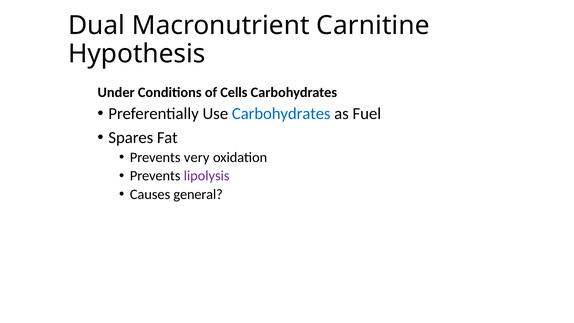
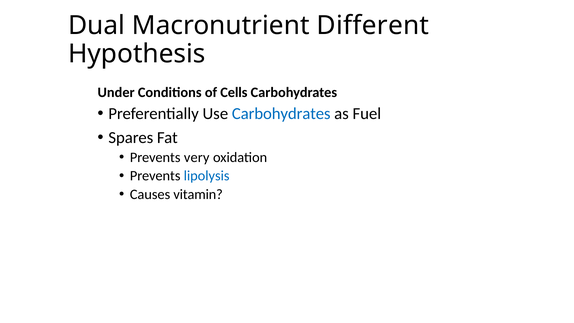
Carnitine: Carnitine -> Different (373, 25)
lipolysis colour: purple -> blue (207, 176)
general: general -> vitamin (198, 194)
